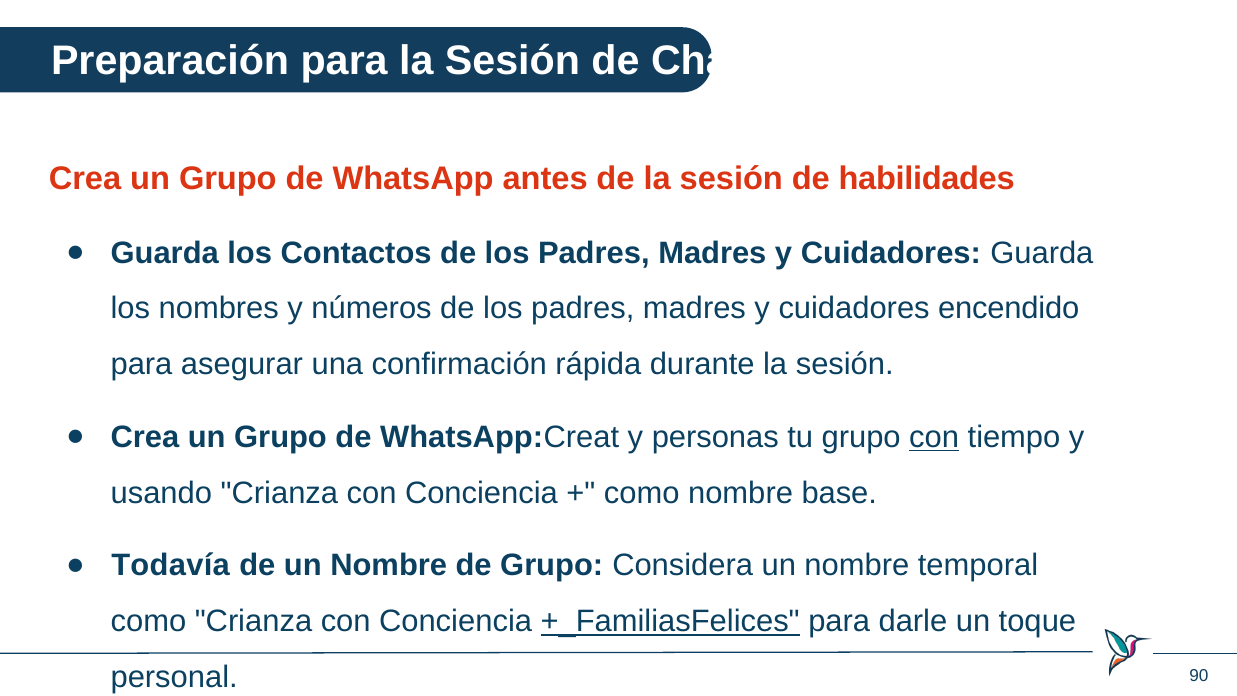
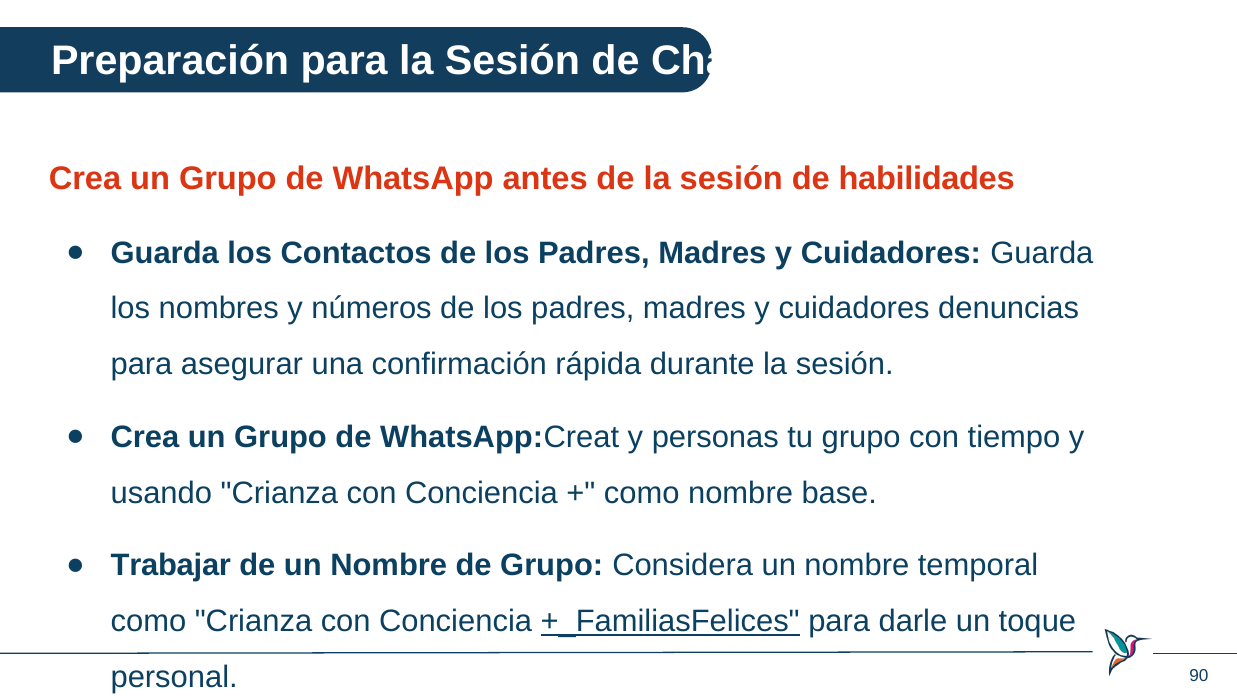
encendido: encendido -> denuncias (1009, 309)
con underline: present -> none (934, 437)
Todavía: Todavía -> Trabajar (171, 566)
